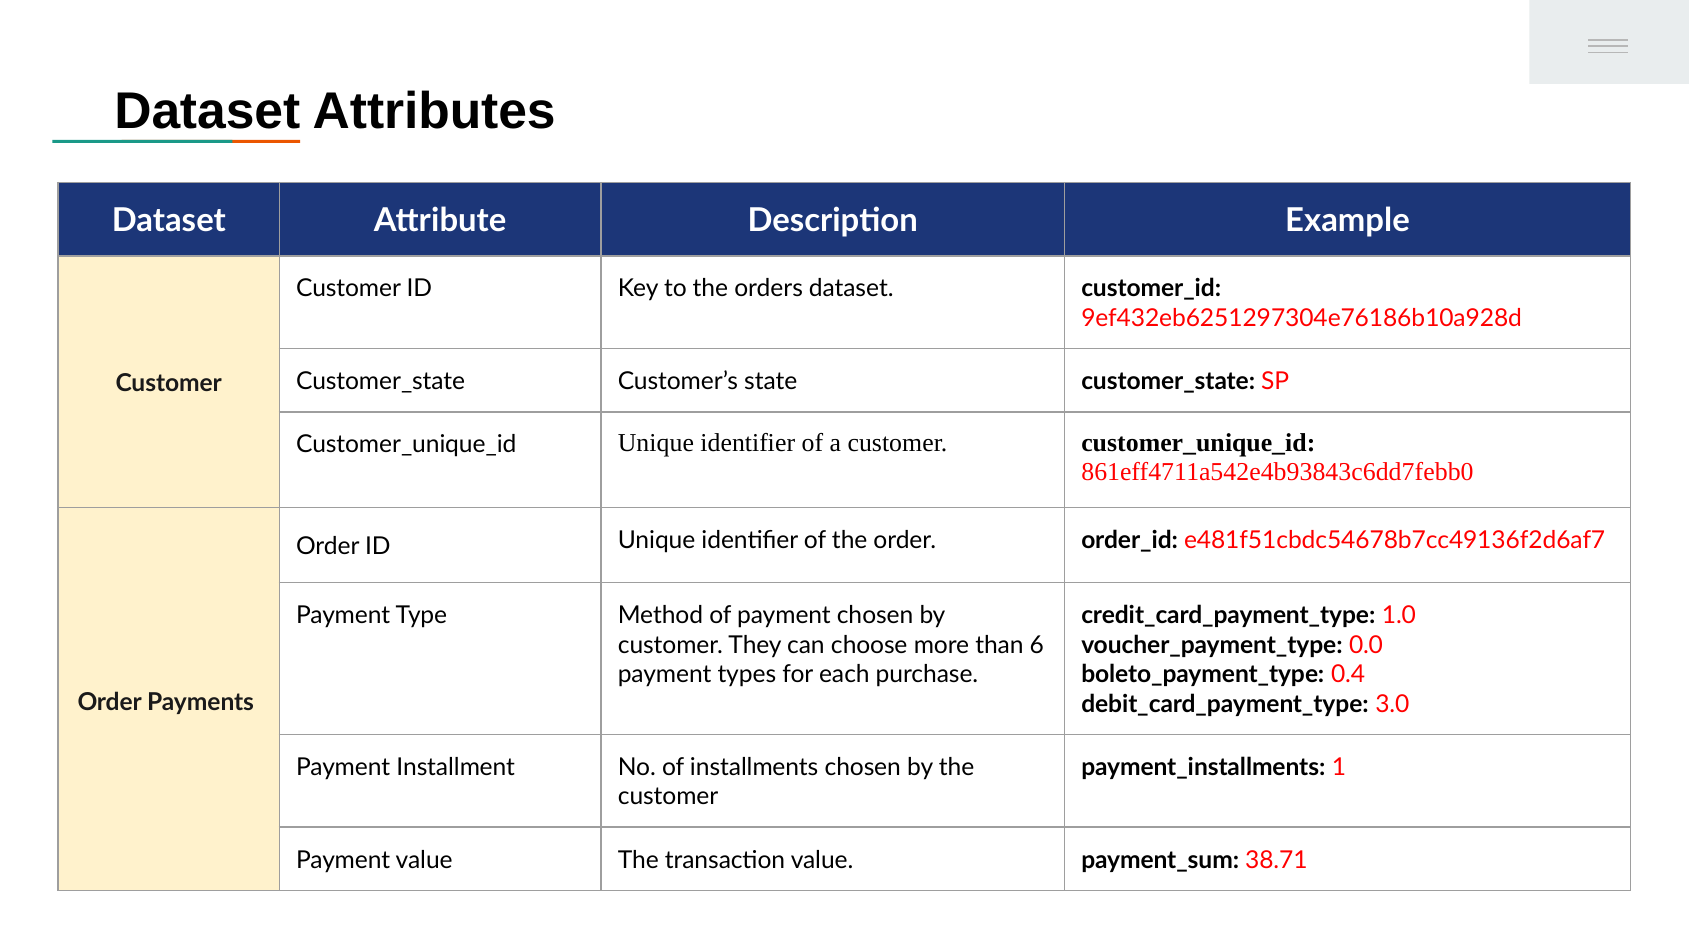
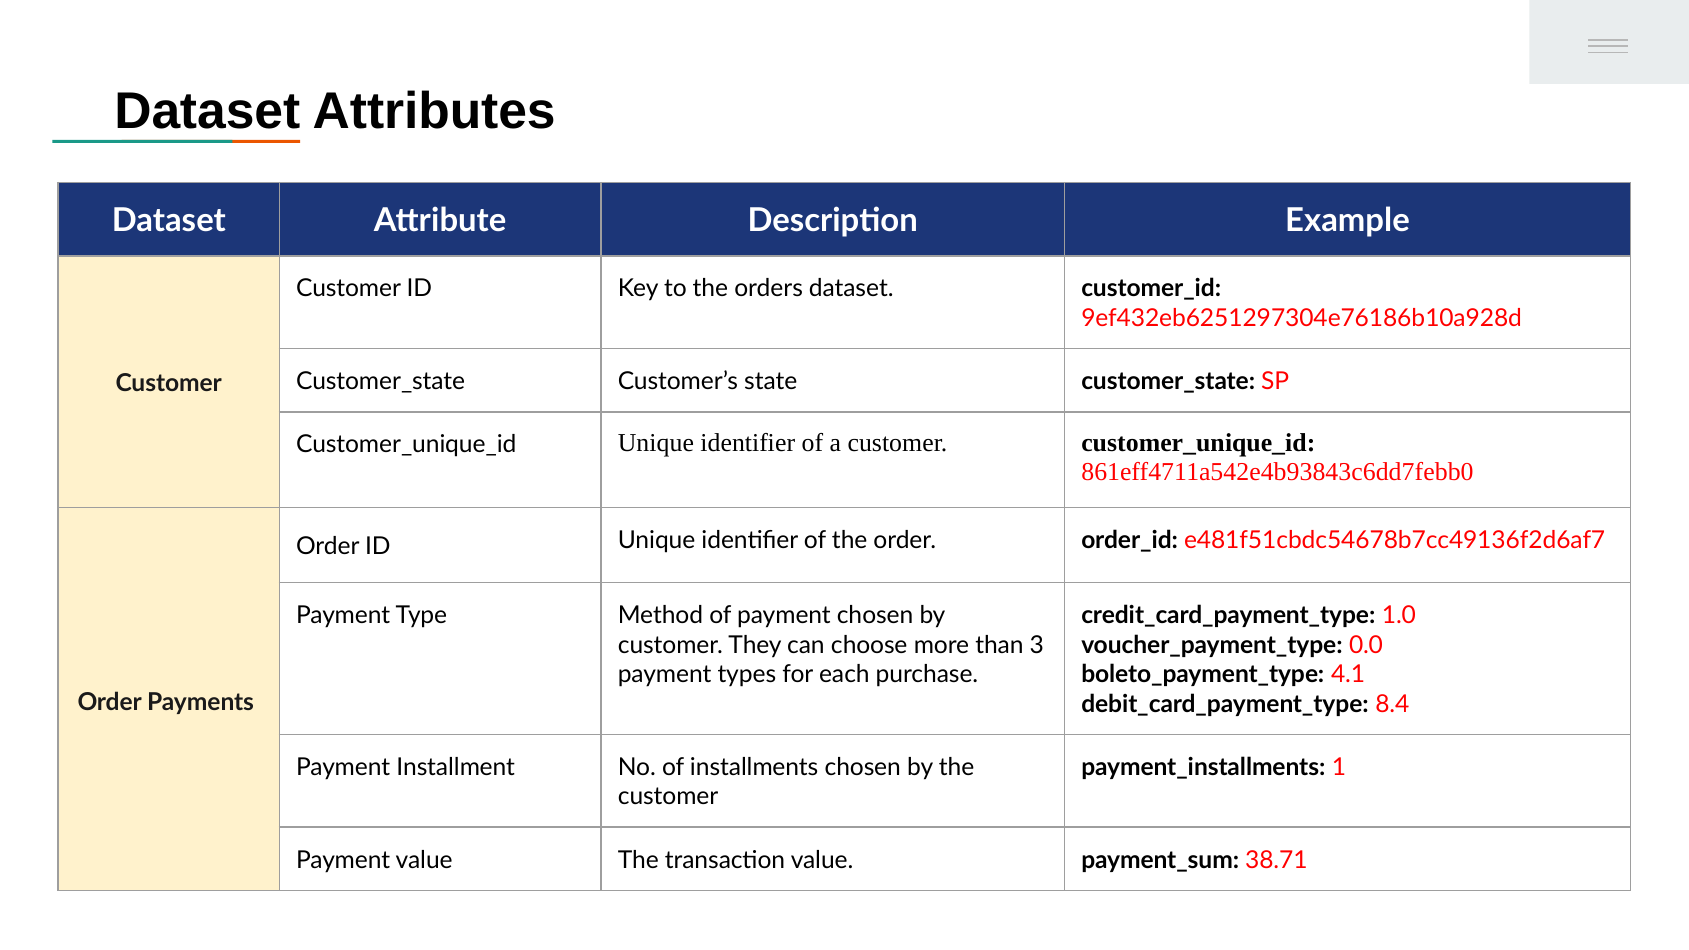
6: 6 -> 3 (1037, 645)
0.4: 0.4 -> 4.1 (1348, 675)
3.0: 3.0 -> 8.4 (1392, 704)
